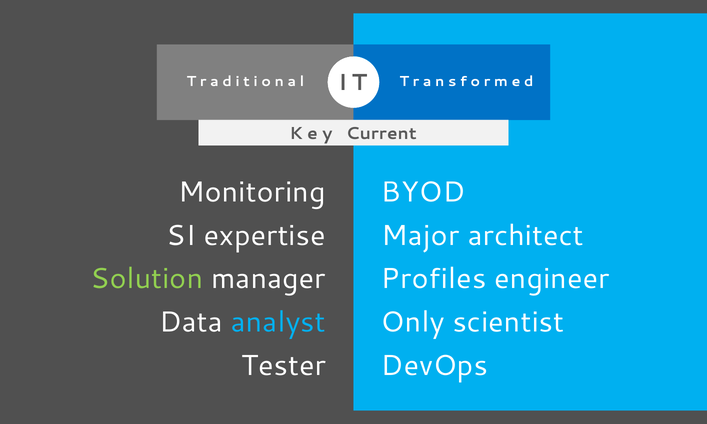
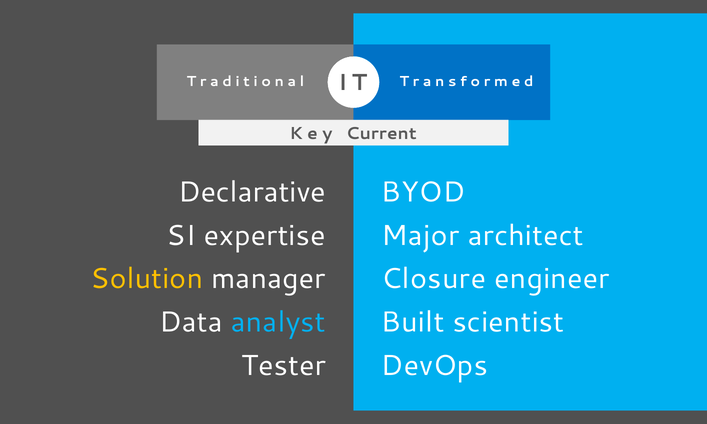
Monitoring: Monitoring -> Declarative (252, 192)
Solution colour: light green -> yellow (147, 279)
Profiles: Profiles -> Closure (434, 279)
Only: Only -> Built (413, 322)
